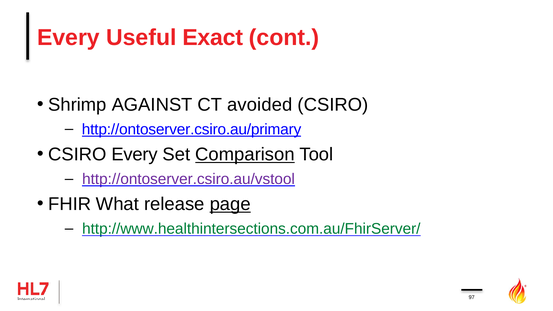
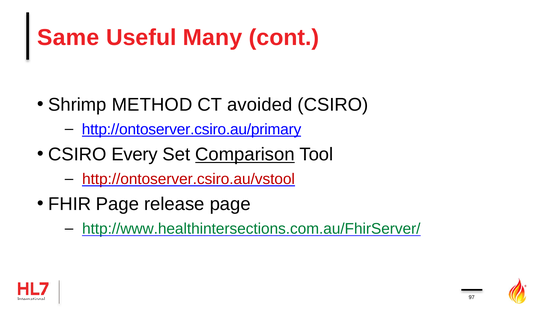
Every: Every -> Same (68, 38)
Exact: Exact -> Many (213, 38)
AGAINST: AGAINST -> METHOD (152, 105)
http://ontoserver.csiro.au/vstool colour: purple -> red (188, 179)
FHIR What: What -> Page (117, 204)
page underline: present -> none (230, 204)
